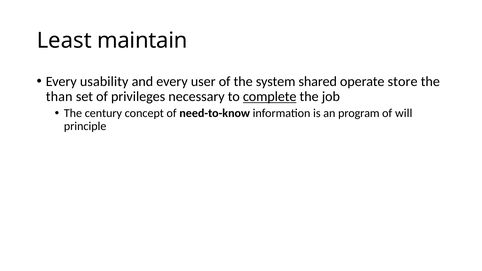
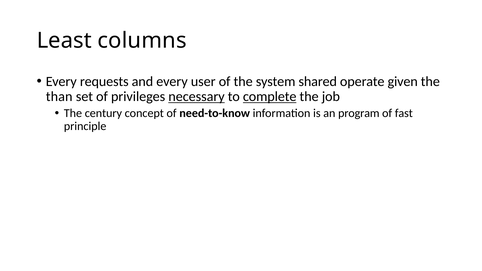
maintain: maintain -> columns (142, 40)
usability: usability -> requests (104, 81)
store: store -> given (403, 81)
necessary underline: none -> present (197, 97)
will: will -> fast (404, 113)
